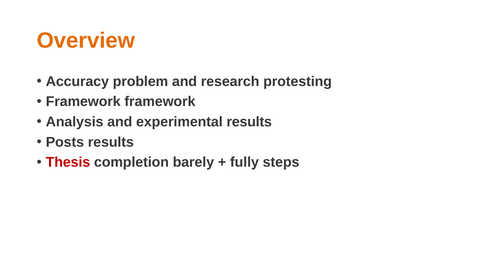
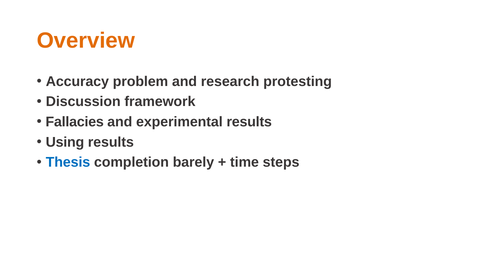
Framework: Framework -> Discussion (83, 102)
Analysis: Analysis -> Fallacies (75, 122)
Posts: Posts -> Using (65, 142)
Thesis colour: red -> blue (68, 162)
fully: fully -> time (244, 162)
